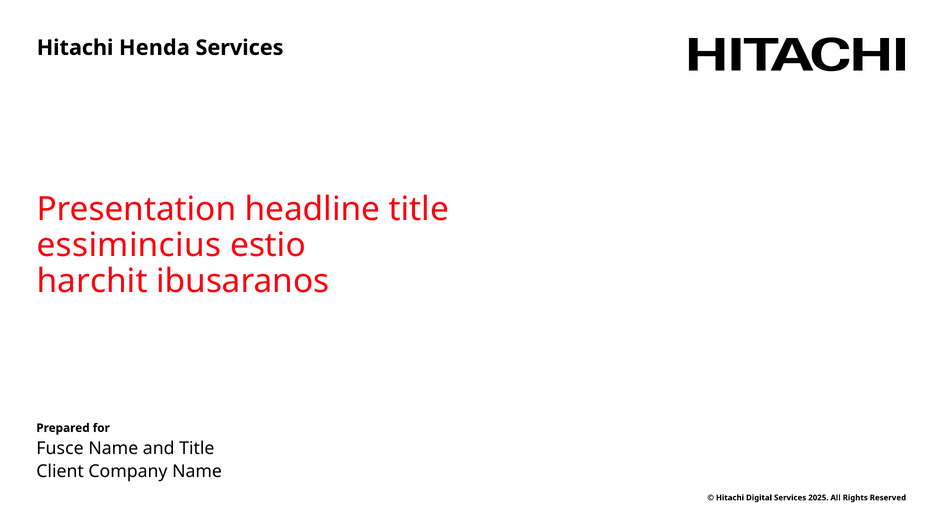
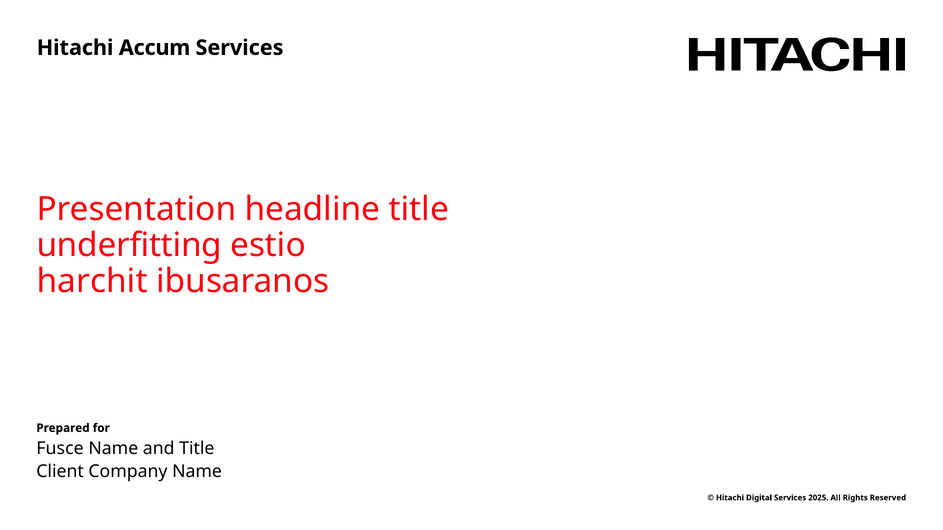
Henda: Henda -> Accum (155, 48)
essimincius: essimincius -> underfitting (129, 245)
